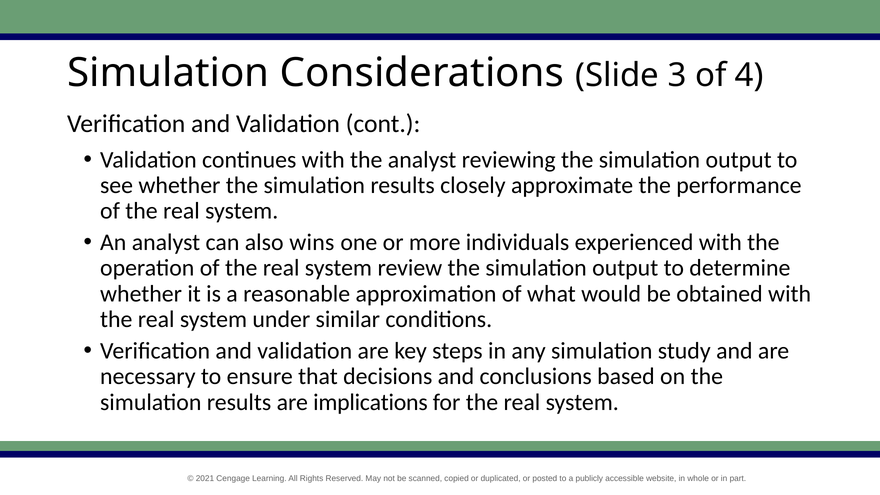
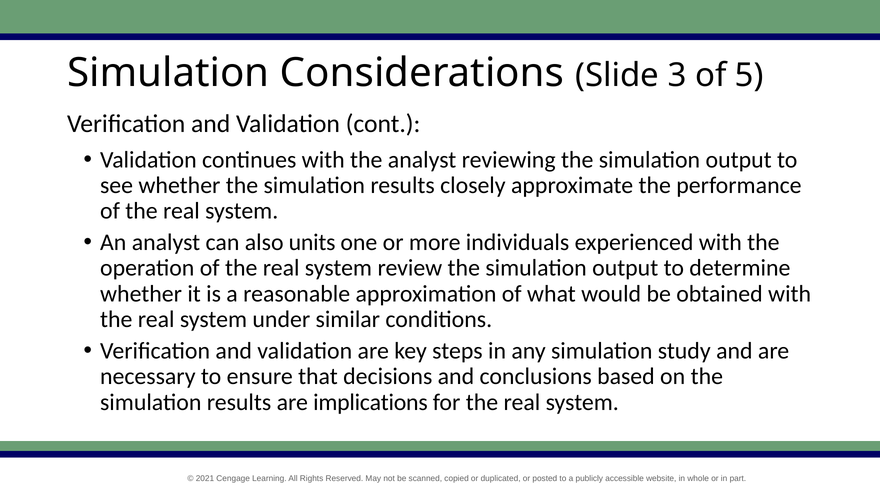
4: 4 -> 5 (749, 75)
wins: wins -> units (312, 242)
